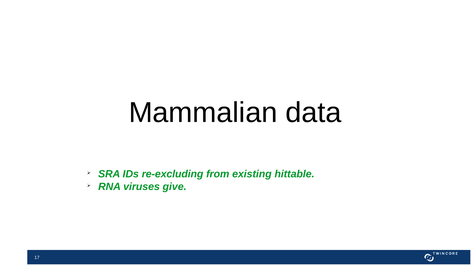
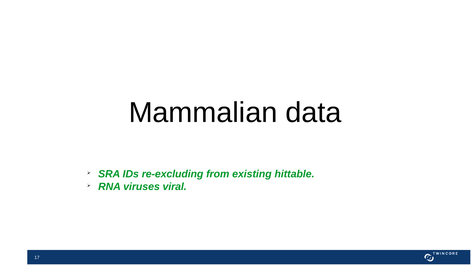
give: give -> viral (175, 187)
